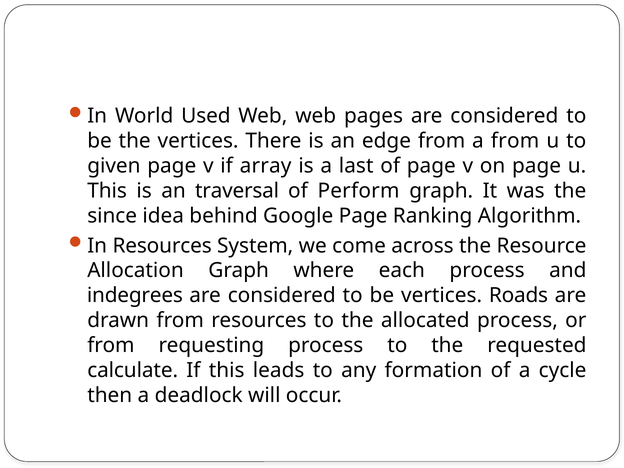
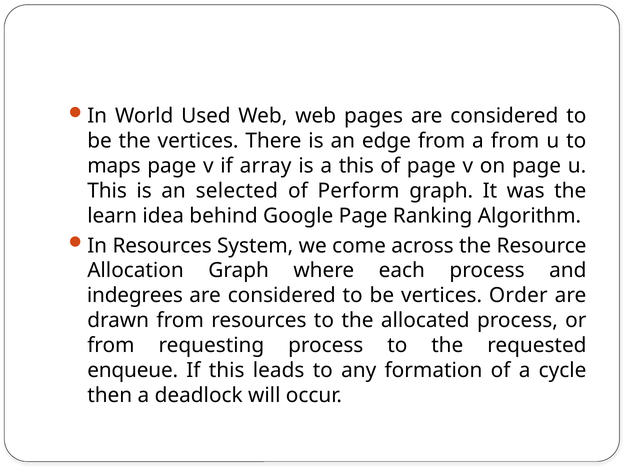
given: given -> maps (114, 166)
a last: last -> this (356, 166)
traversal: traversal -> selected (237, 191)
since: since -> learn (112, 216)
Roads: Roads -> Order (518, 296)
calculate: calculate -> enqueue (133, 370)
